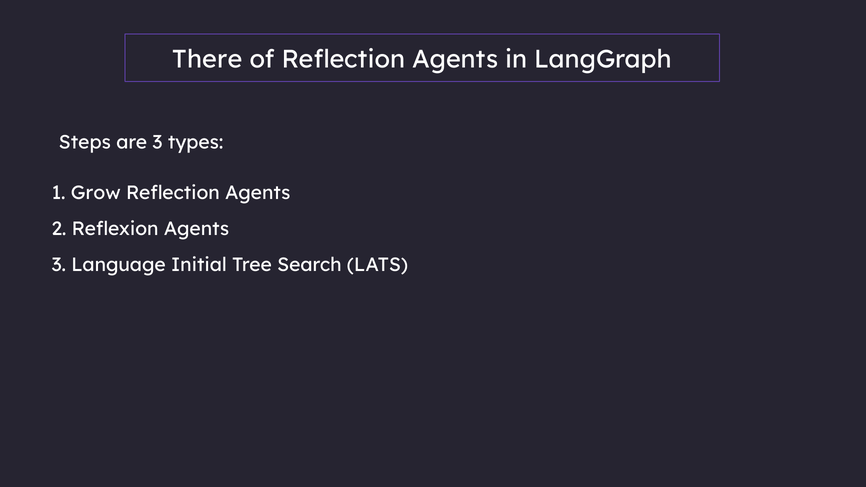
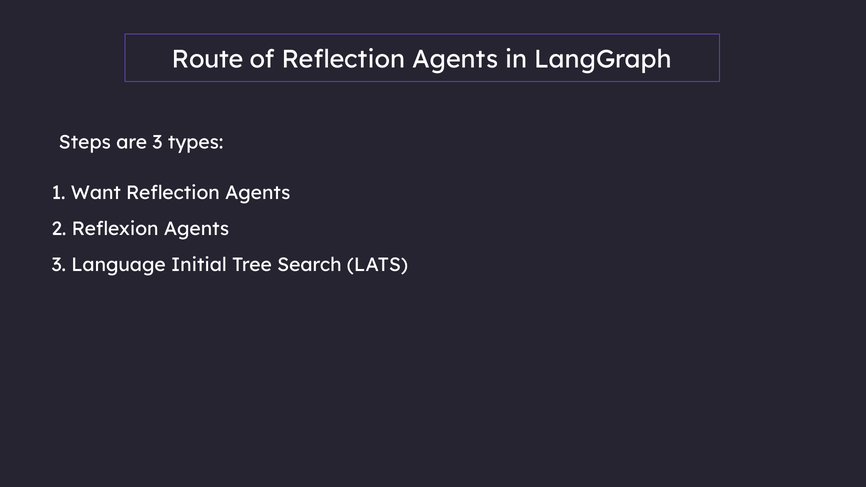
There: There -> Route (208, 60)
Grow: Grow -> Want (96, 193)
